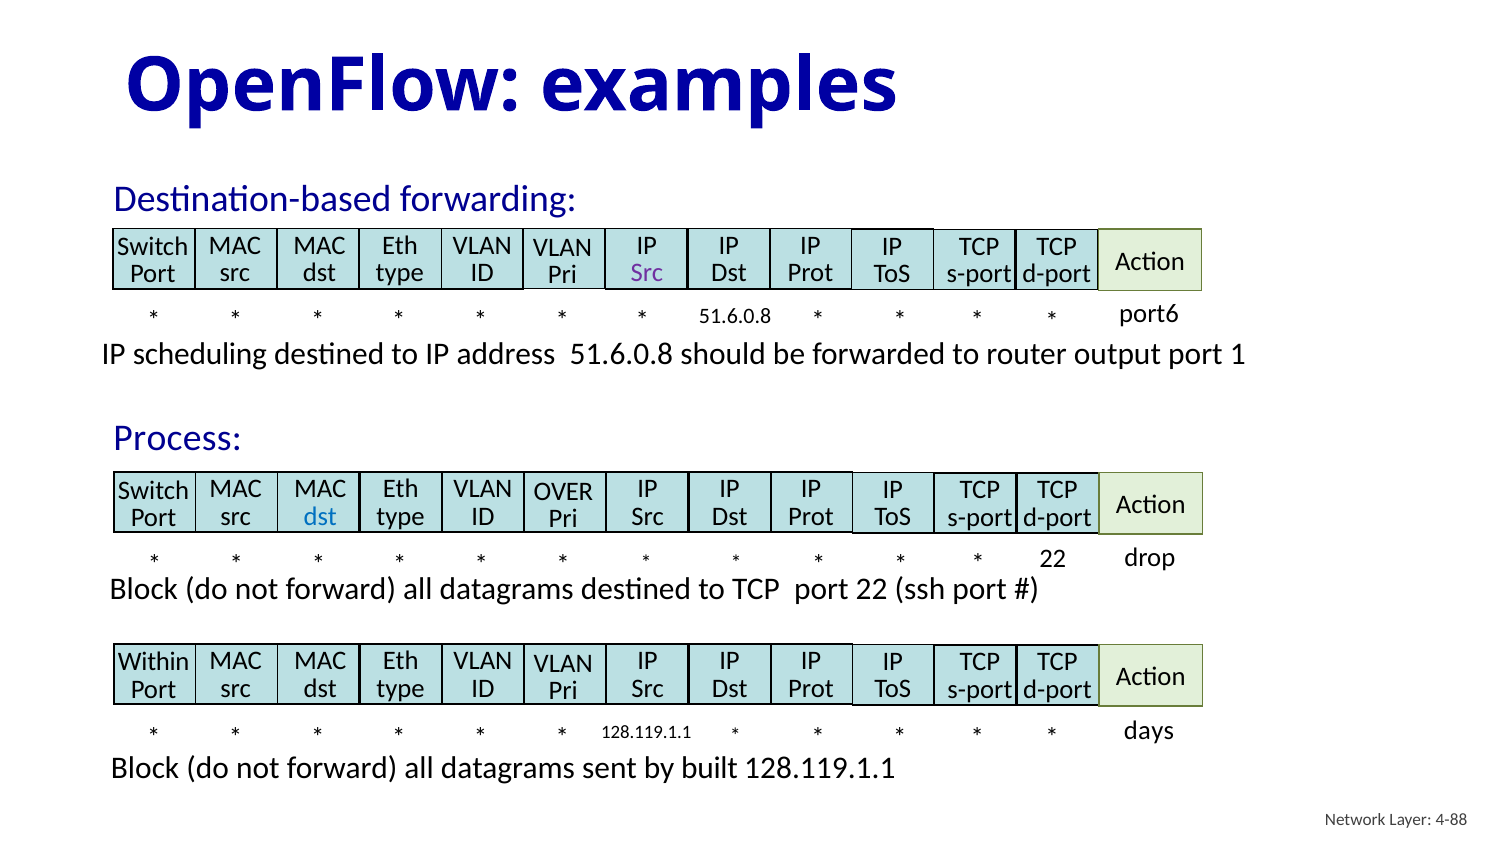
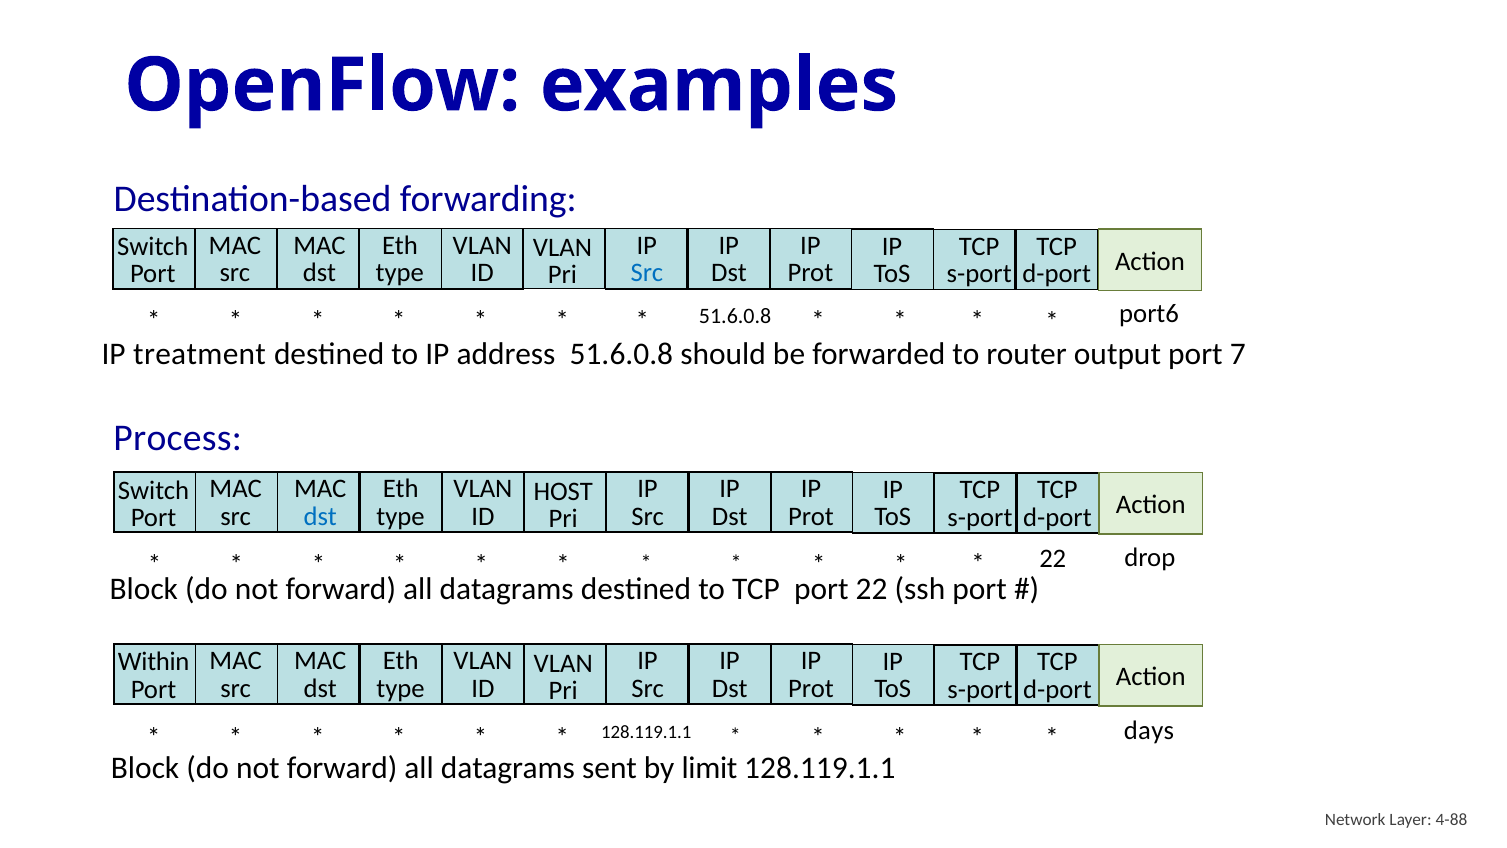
Src colour: purple -> blue (647, 273)
scheduling: scheduling -> treatment (200, 354)
1: 1 -> 7 (1238, 354)
OVER: OVER -> HOST (563, 491)
built: built -> limit (709, 768)
